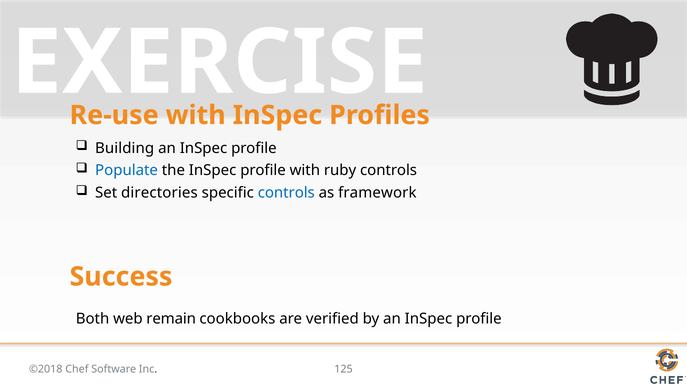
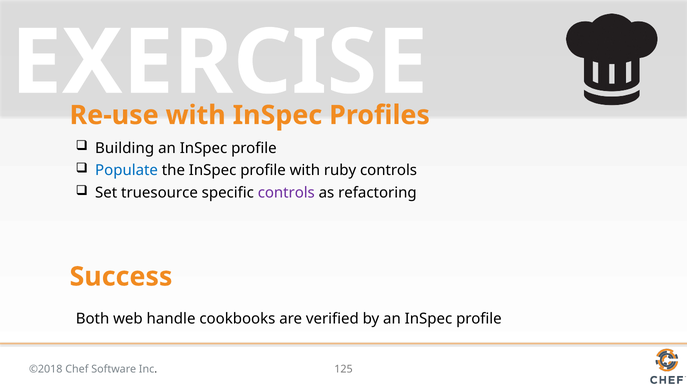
directories: directories -> truesource (159, 193)
controls colour: blue -> purple (286, 193)
framework: framework -> refactoring (377, 193)
remain: remain -> handle (171, 318)
